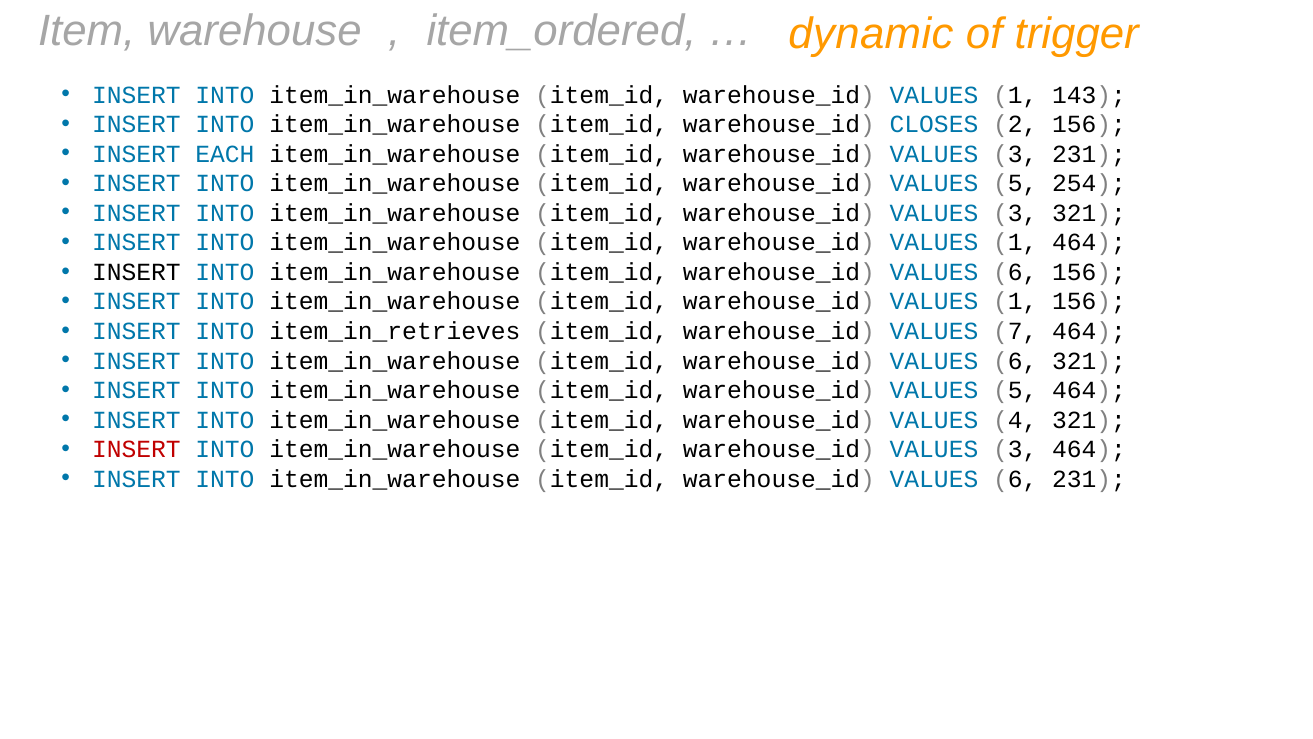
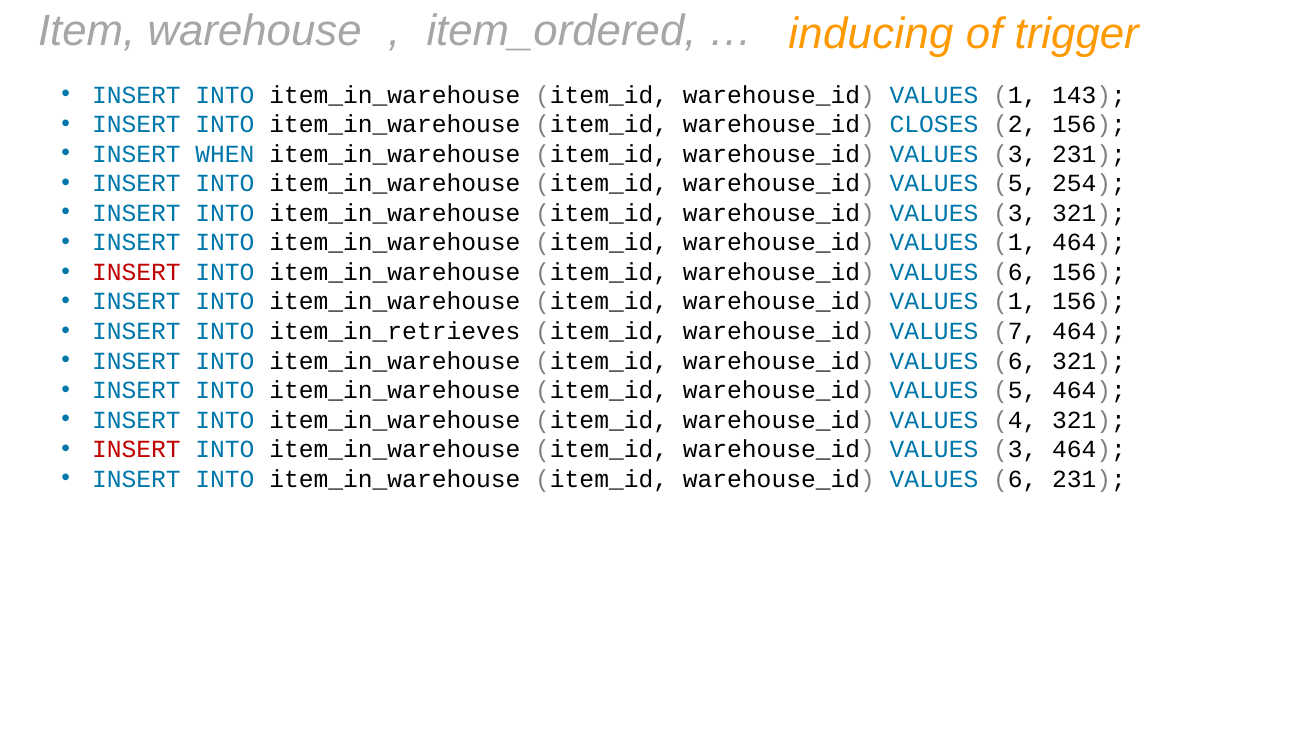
dynamic: dynamic -> inducing (871, 34)
EACH: EACH -> WHEN (225, 154)
INSERT colour: black -> red (136, 272)
